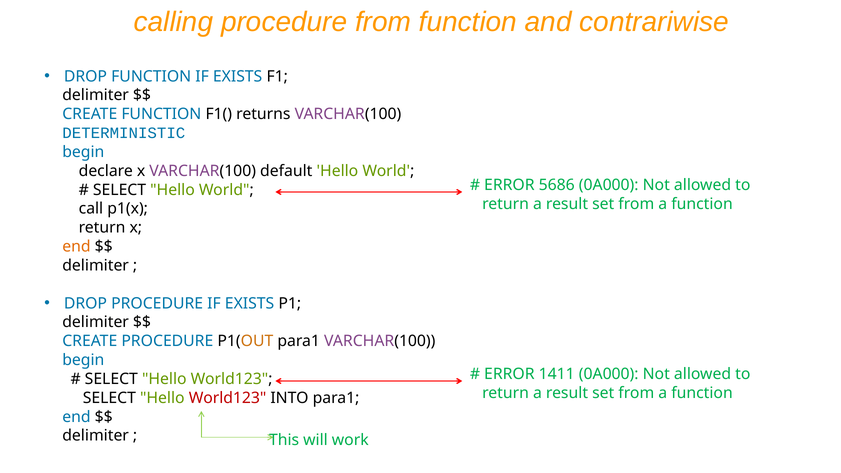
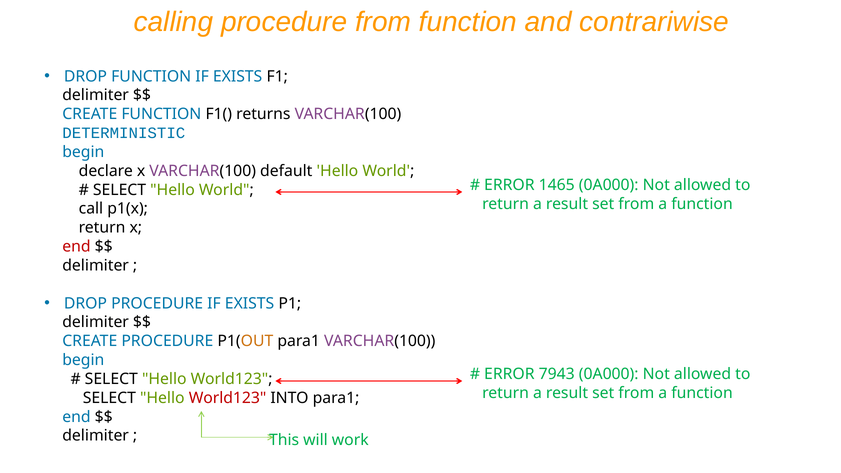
5686: 5686 -> 1465 (557, 185)
end colour: orange -> red (76, 247)
1411: 1411 -> 7943 (557, 374)
